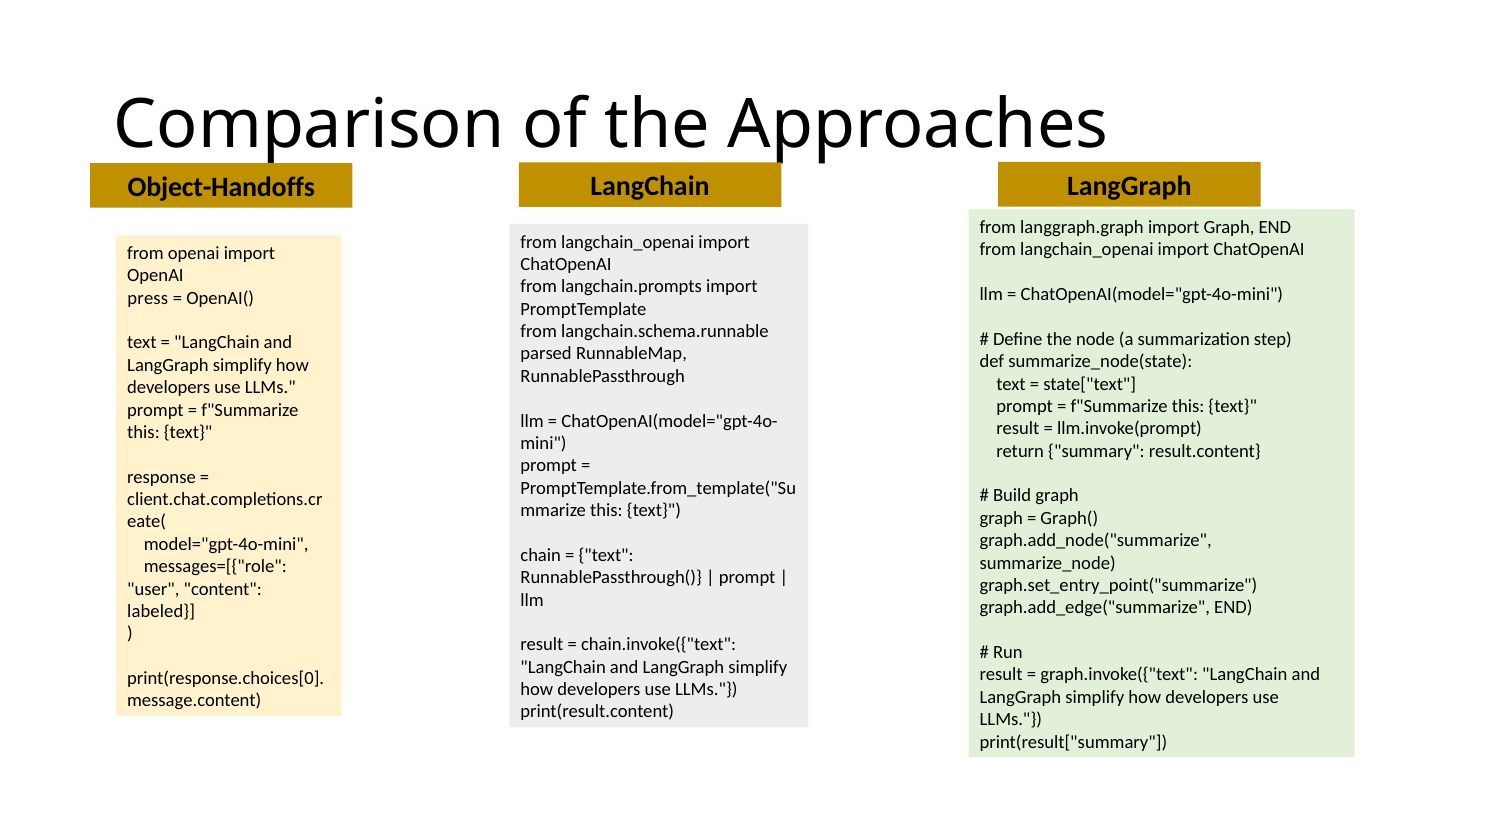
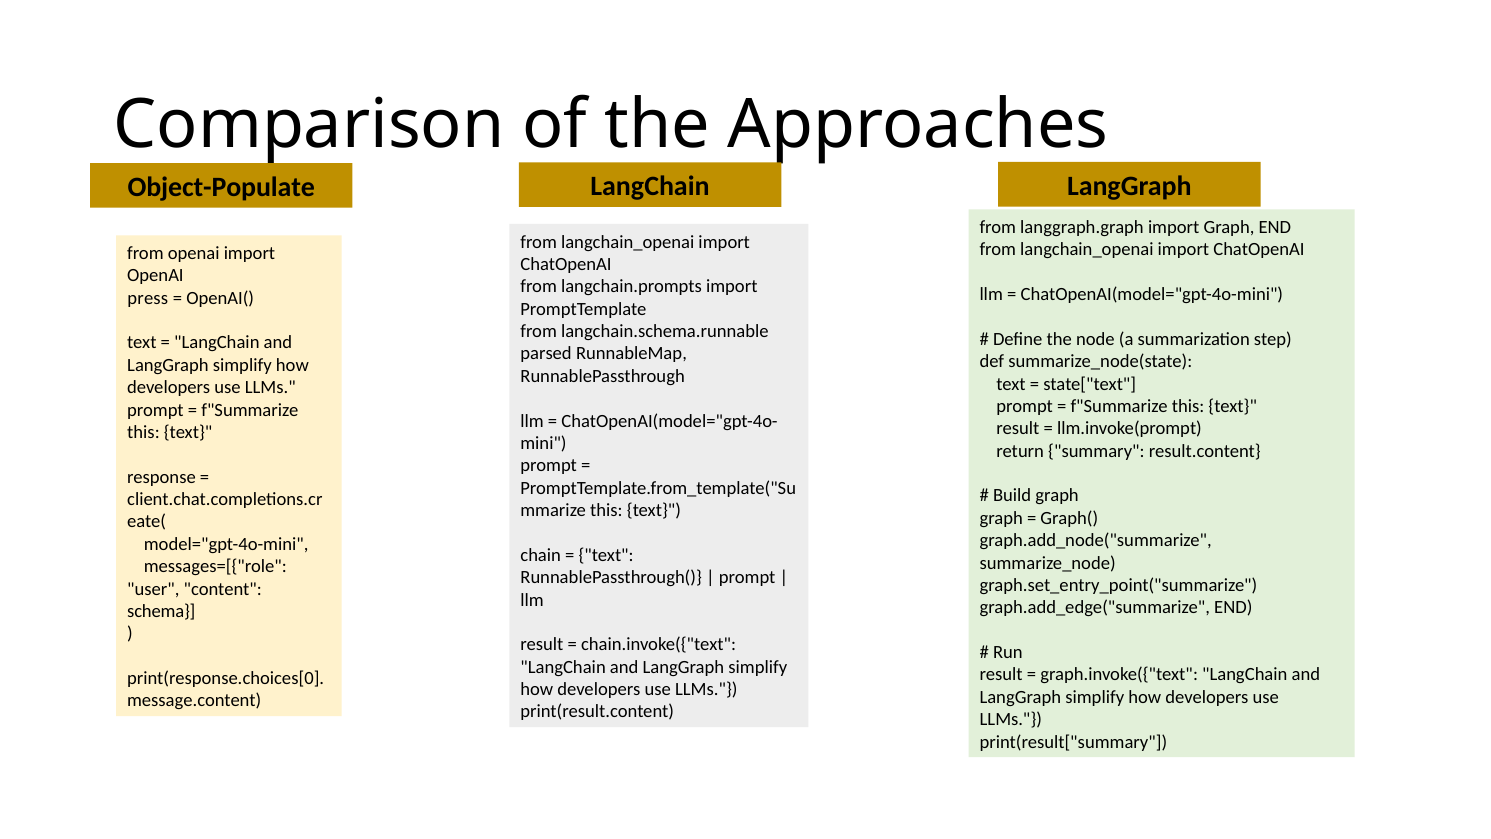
Object-Handoffs: Object-Handoffs -> Object-Populate (221, 187)
labeled: labeled -> schema (161, 611)
